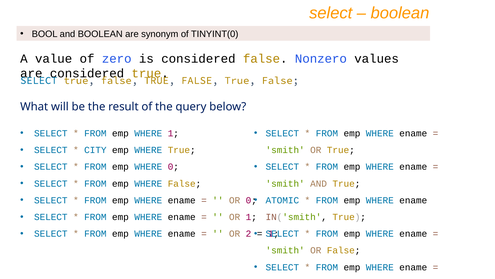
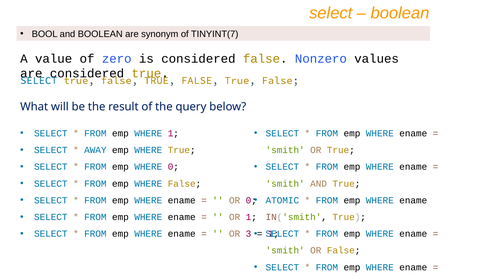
TINYINT(0: TINYINT(0 -> TINYINT(7 (215, 34)
CITY: CITY -> AWAY (95, 150)
2: 2 -> 3 (249, 233)
